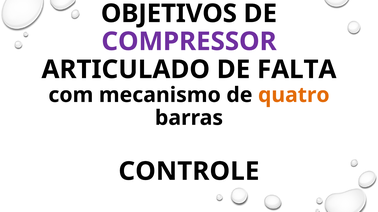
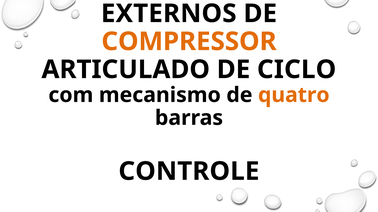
OBJETIVOS: OBJETIVOS -> EXTERNOS (169, 14)
COMPRESSOR colour: purple -> orange (189, 42)
FALTA: FALTA -> CICLO (297, 70)
